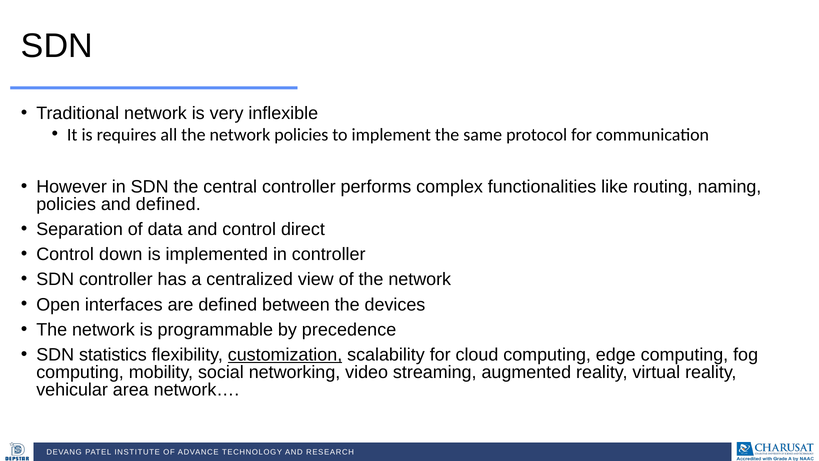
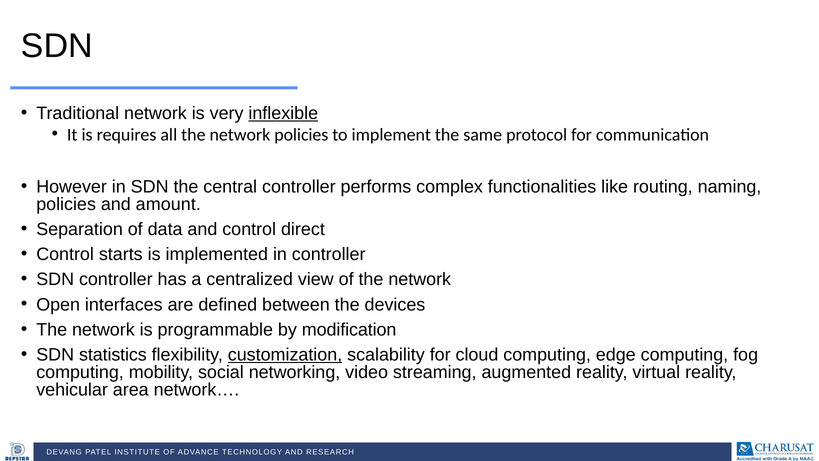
inflexible underline: none -> present (283, 113)
and defined: defined -> amount (168, 204)
down: down -> starts (121, 254)
precedence: precedence -> modification (349, 329)
